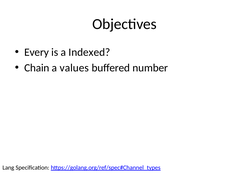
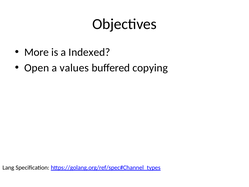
Every: Every -> More (37, 52)
Chain: Chain -> Open (37, 68)
number: number -> copying (150, 68)
